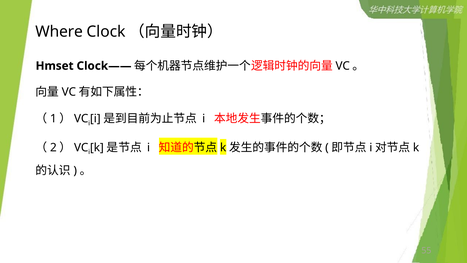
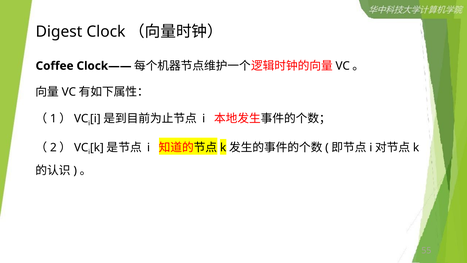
Where: Where -> Digest (59, 32)
Hmset: Hmset -> Coffee (55, 66)
